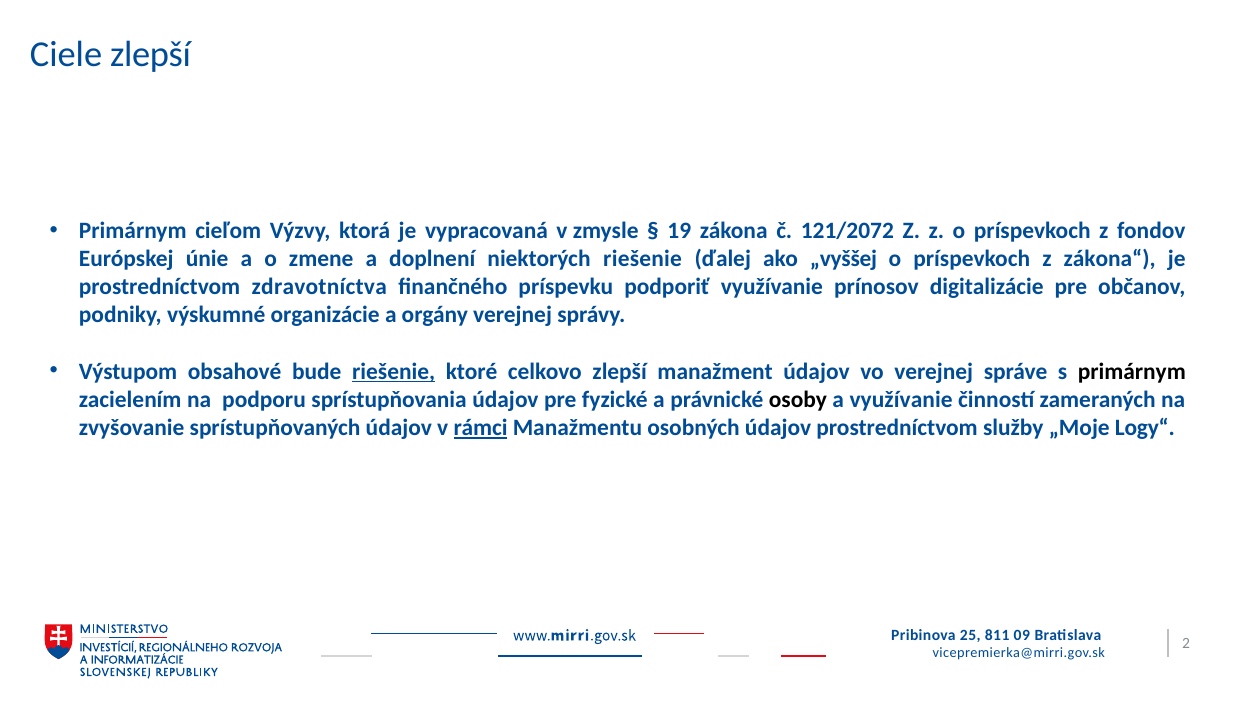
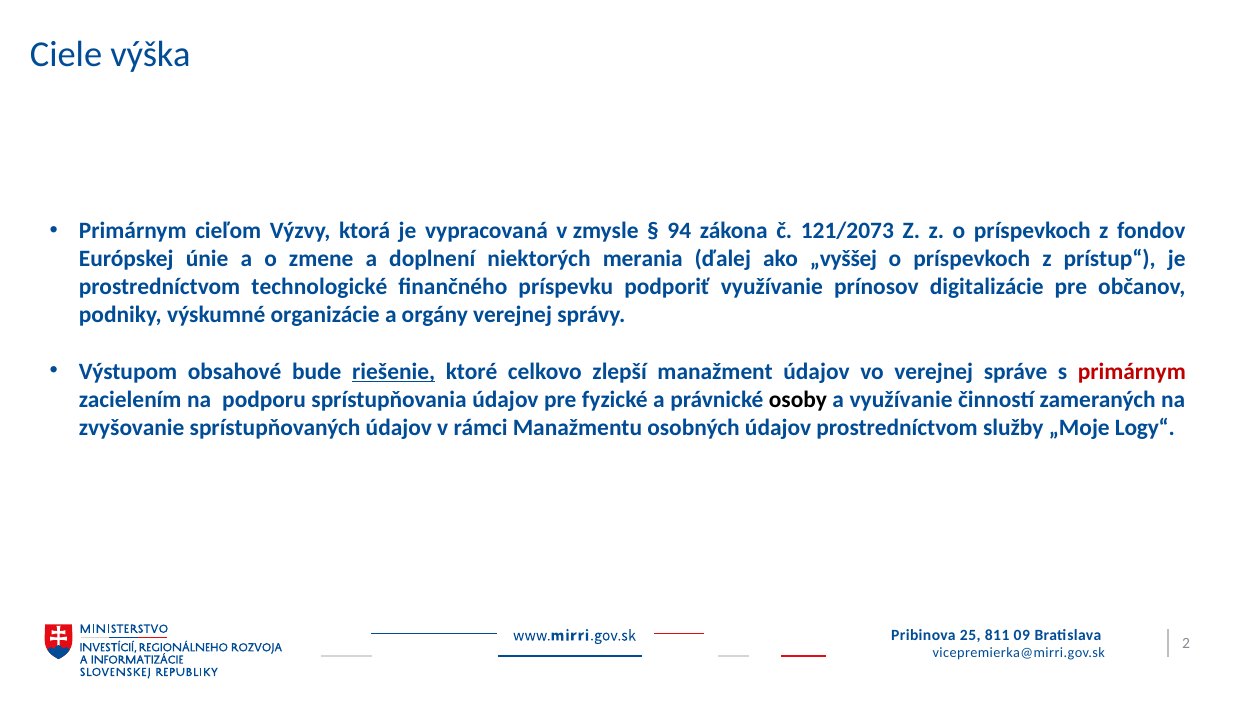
Ciele zlepší: zlepší -> výška (150, 55)
19: 19 -> 94 (679, 231)
121/2072: 121/2072 -> 121/2073 (847, 231)
niektorých riešenie: riešenie -> merania (643, 259)
zákona“: zákona“ -> prístup“ (1110, 259)
zdravotníctva: zdravotníctva -> technologické (319, 287)
primárnym colour: black -> red (1132, 371)
rámci underline: present -> none (481, 427)
